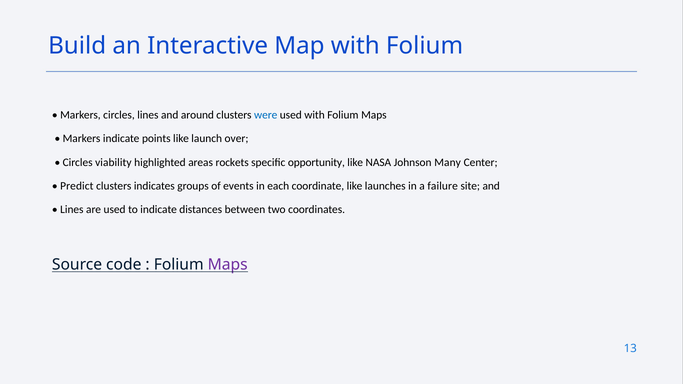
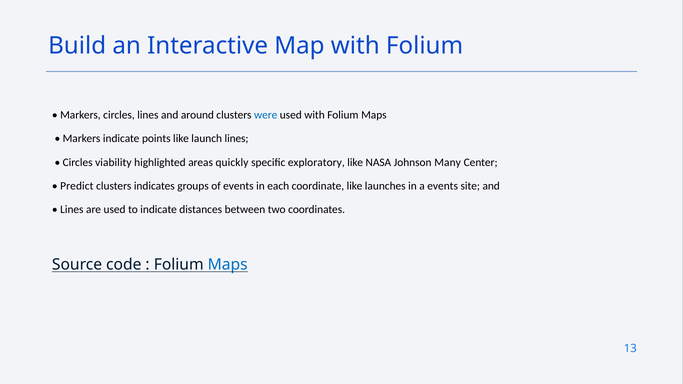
launch over: over -> lines (237, 139)
rockets: rockets -> quickly (232, 162)
opportunity: opportunity -> exploratory (316, 162)
a failure: failure -> events (443, 186)
Maps colour: purple -> blue (228, 265)
